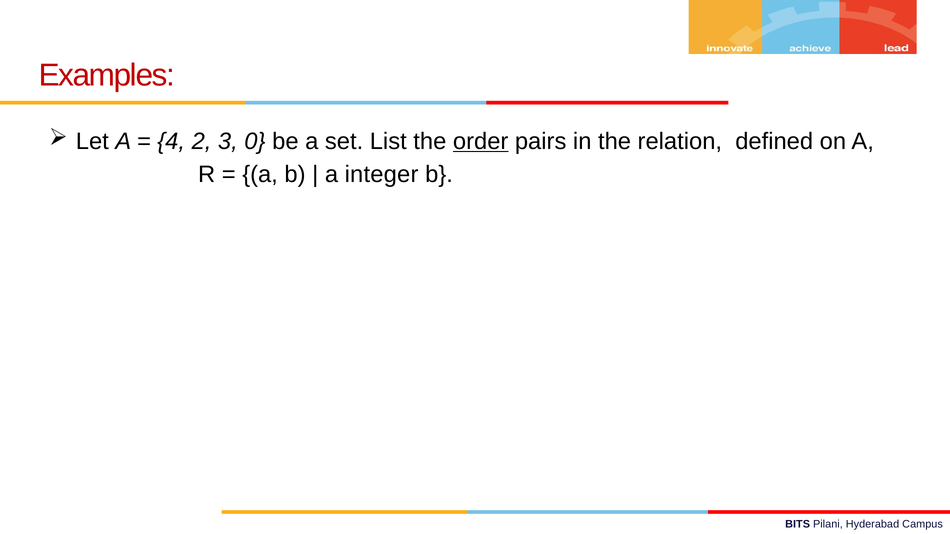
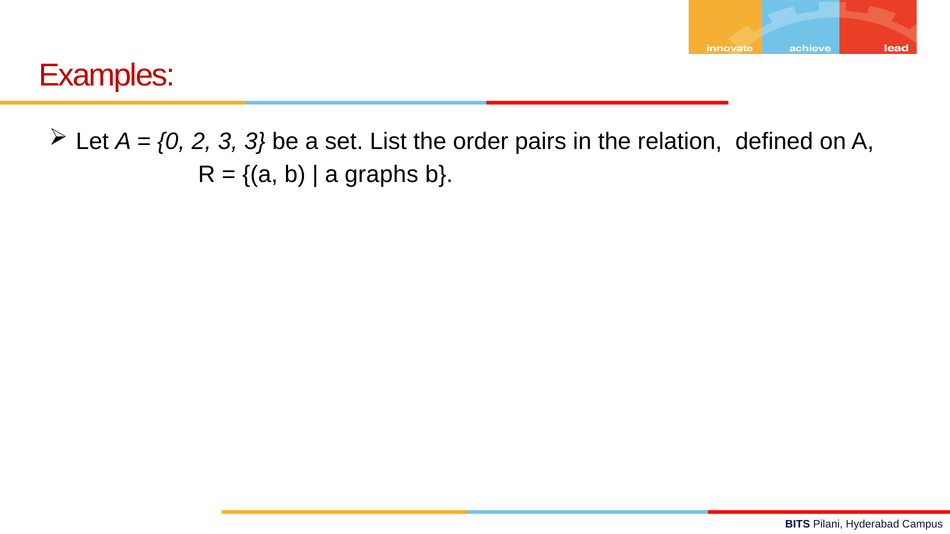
4: 4 -> 0 (171, 141)
3 0: 0 -> 3 (255, 141)
order underline: present -> none (481, 141)
integer: integer -> graphs (382, 175)
